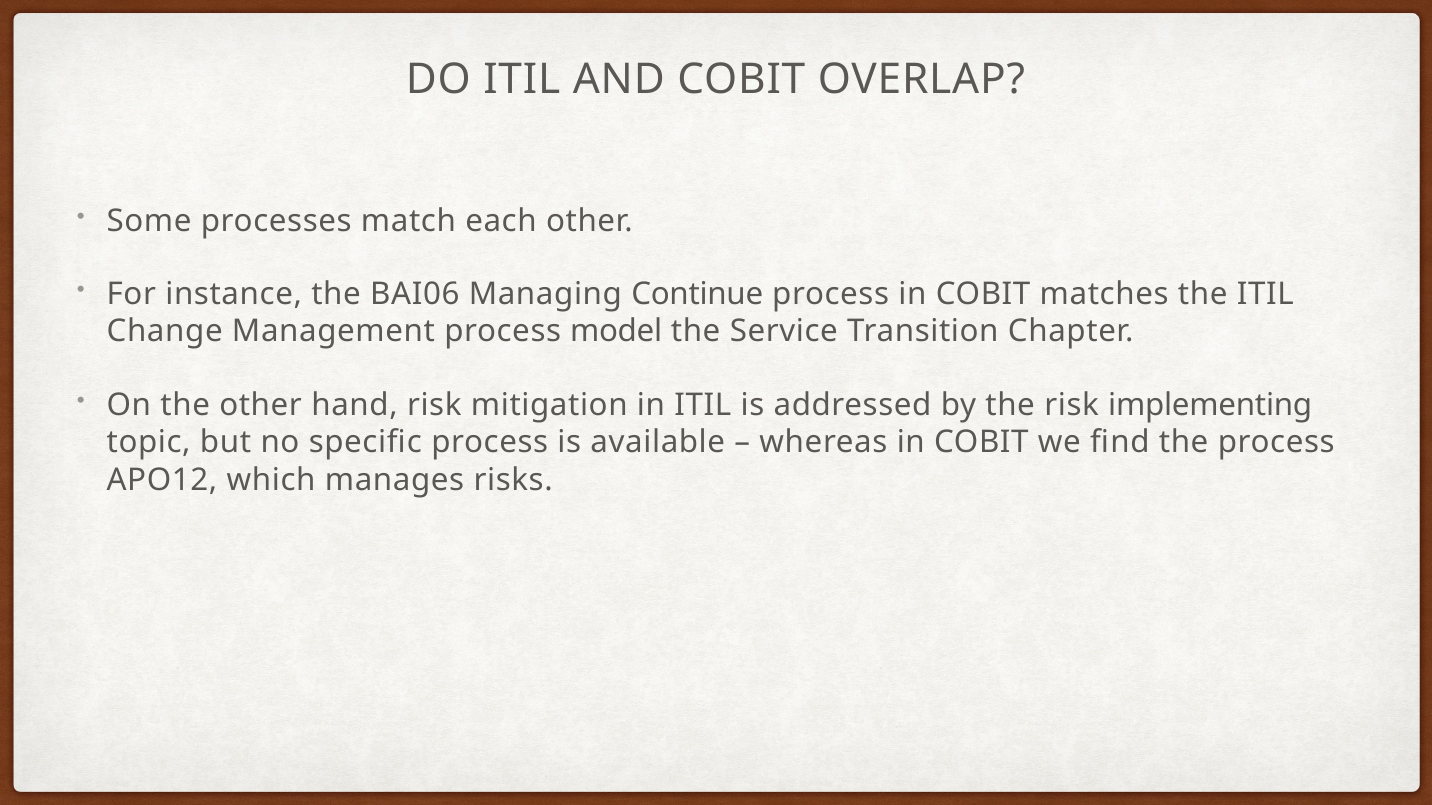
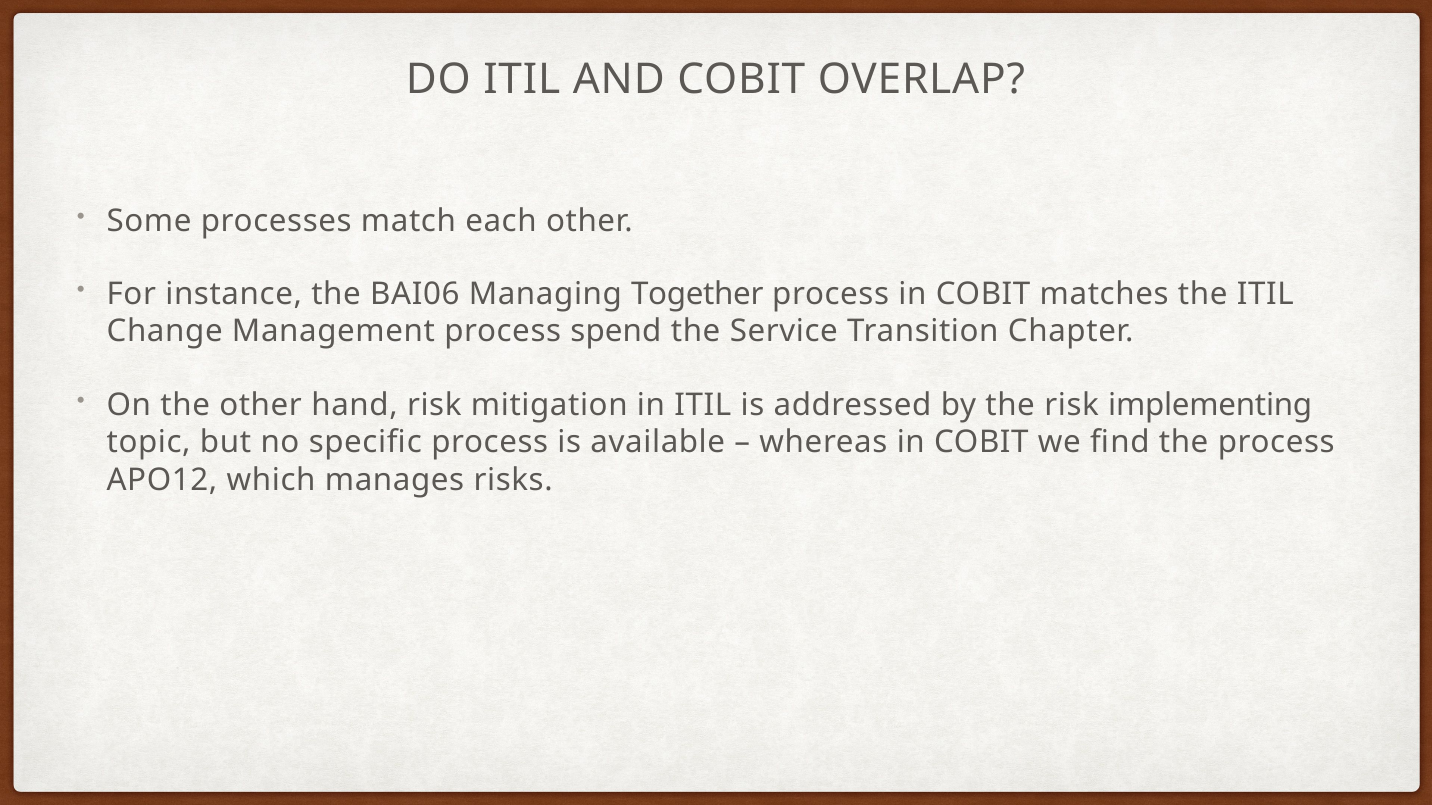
Continue: Continue -> Together (697, 294)
model: model -> spend (616, 332)
